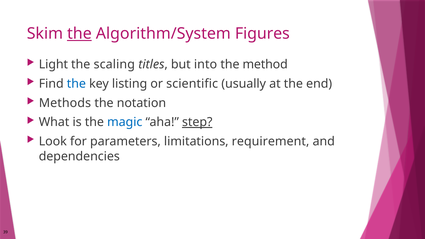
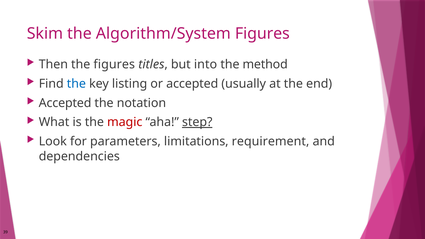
the underline: present -> none (79, 34)
Light: Light -> Then (53, 64)
the scaling: scaling -> figures (114, 64)
or scientific: scientific -> accepted (192, 84)
Methods: Methods -> Accepted (65, 103)
magic colour: blue -> red (125, 122)
